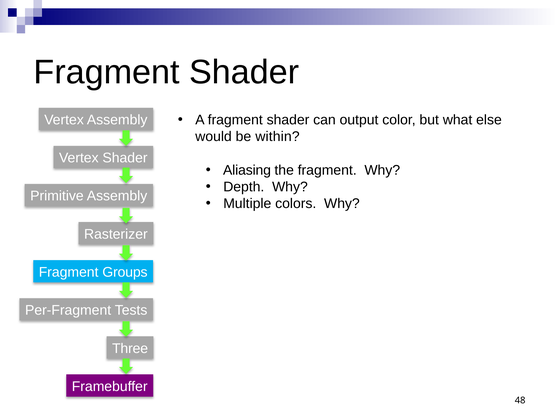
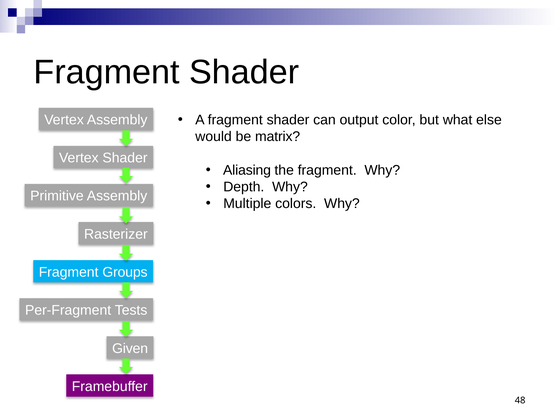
within: within -> matrix (278, 137)
Three: Three -> Given (130, 349)
